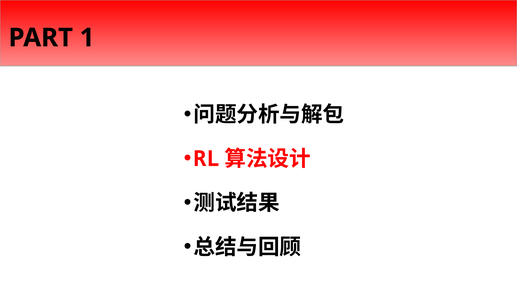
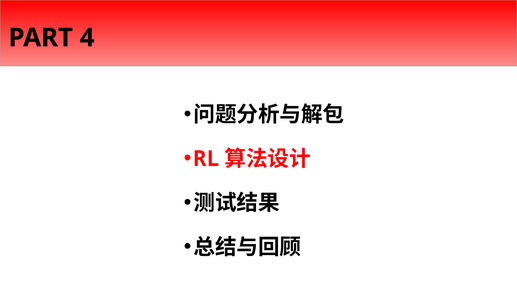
1: 1 -> 4 (87, 38)
